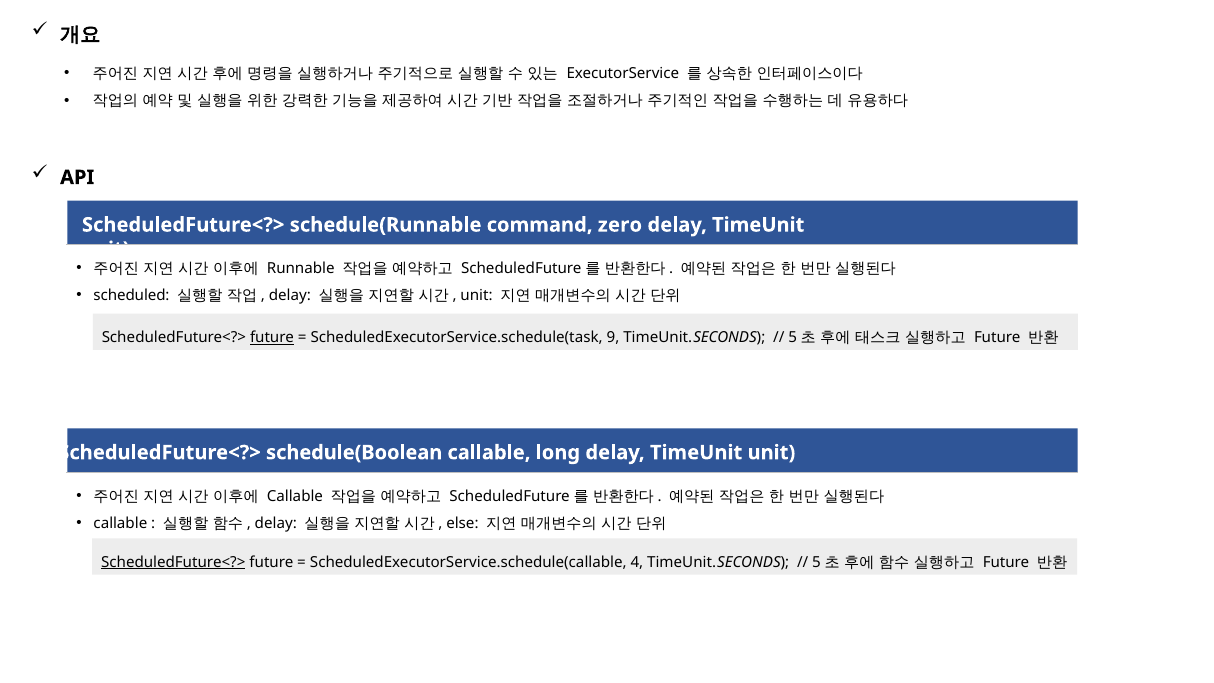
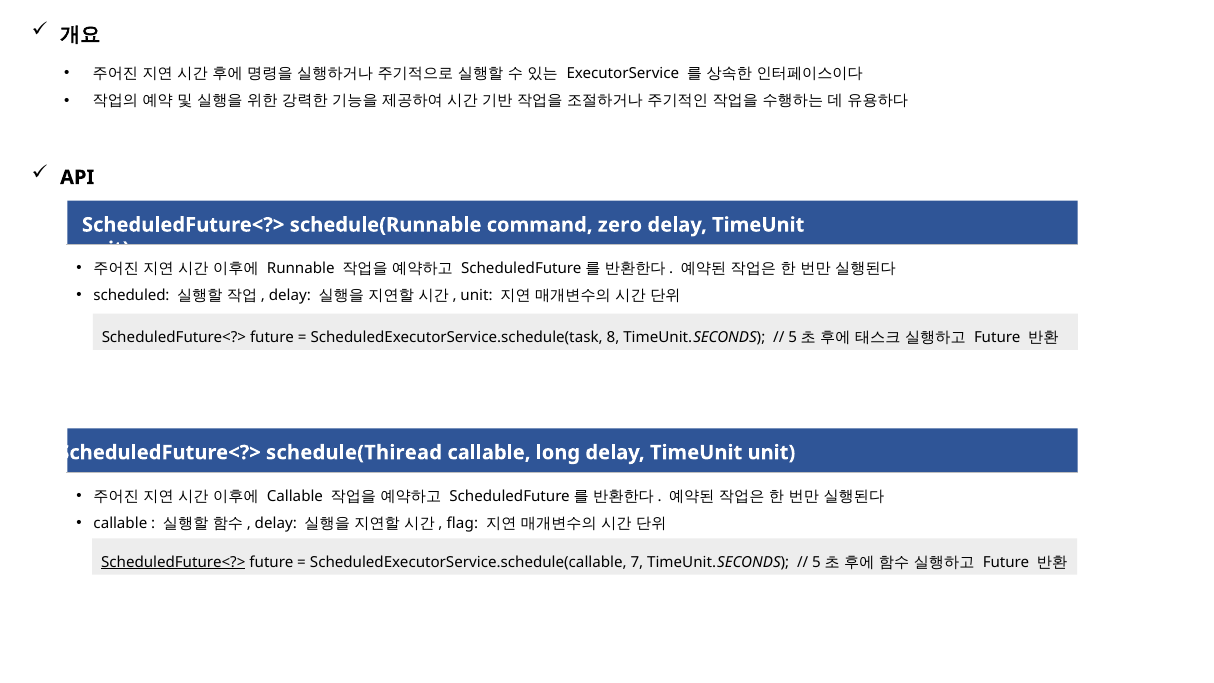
future underline: present -> none (272, 337)
9: 9 -> 8 (613, 337)
schedule(Boolean: schedule(Boolean -> schedule(Thiread (354, 453)
else: else -> flag (462, 523)
4: 4 -> 7 (637, 562)
